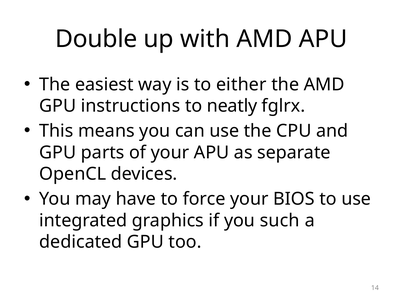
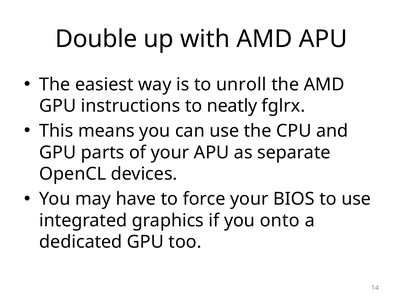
either: either -> unroll (241, 85)
such: such -> onto (280, 221)
